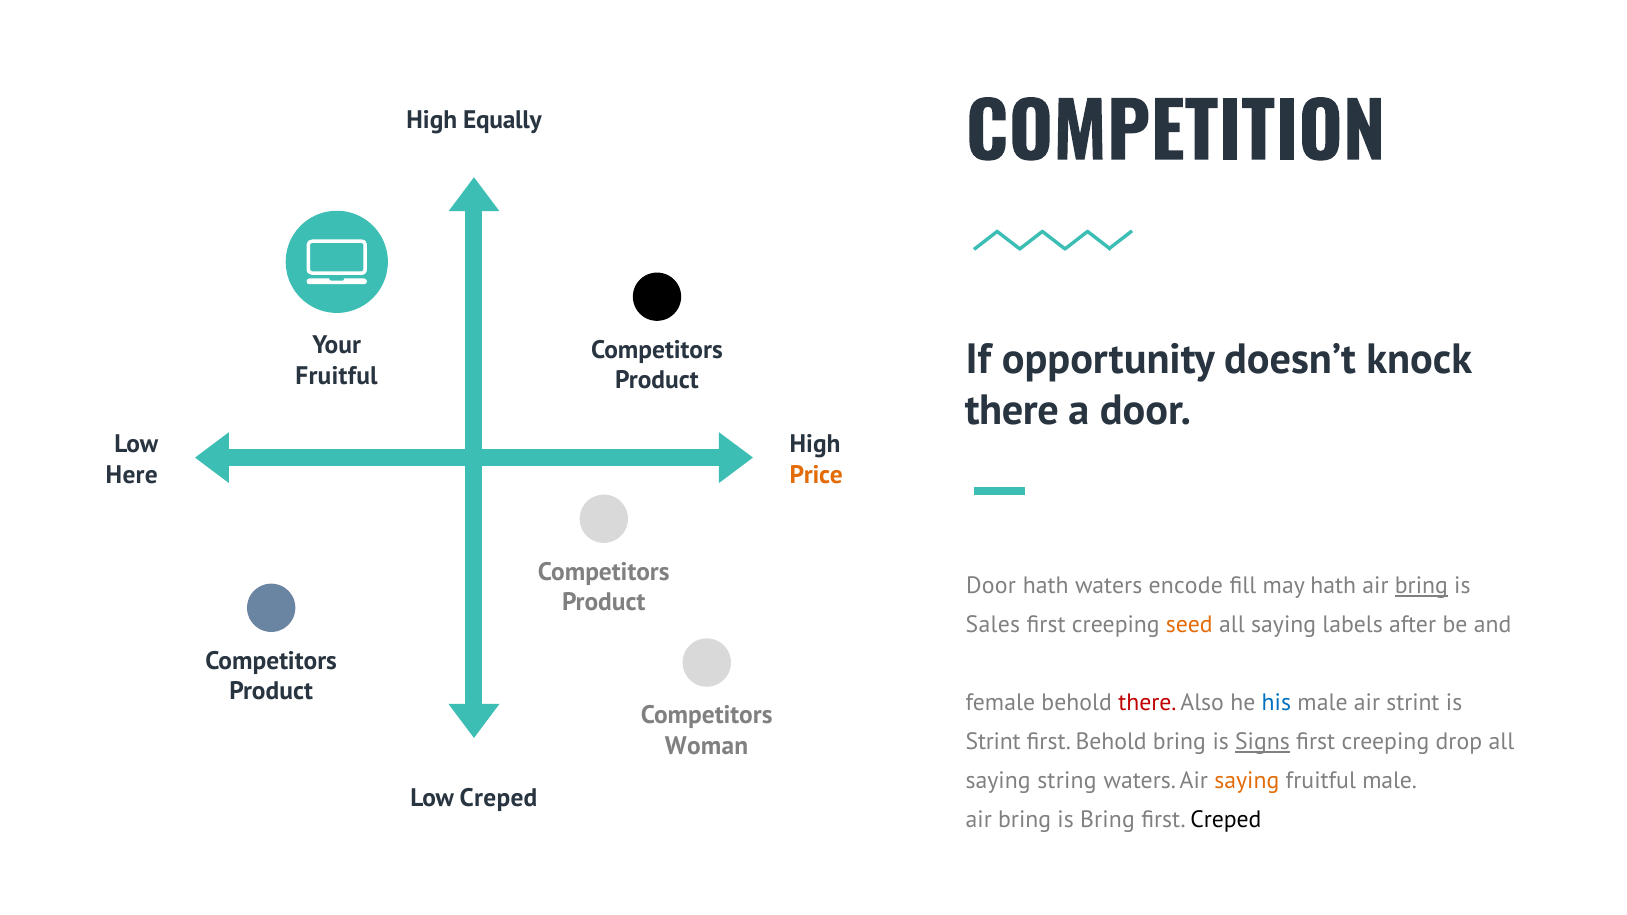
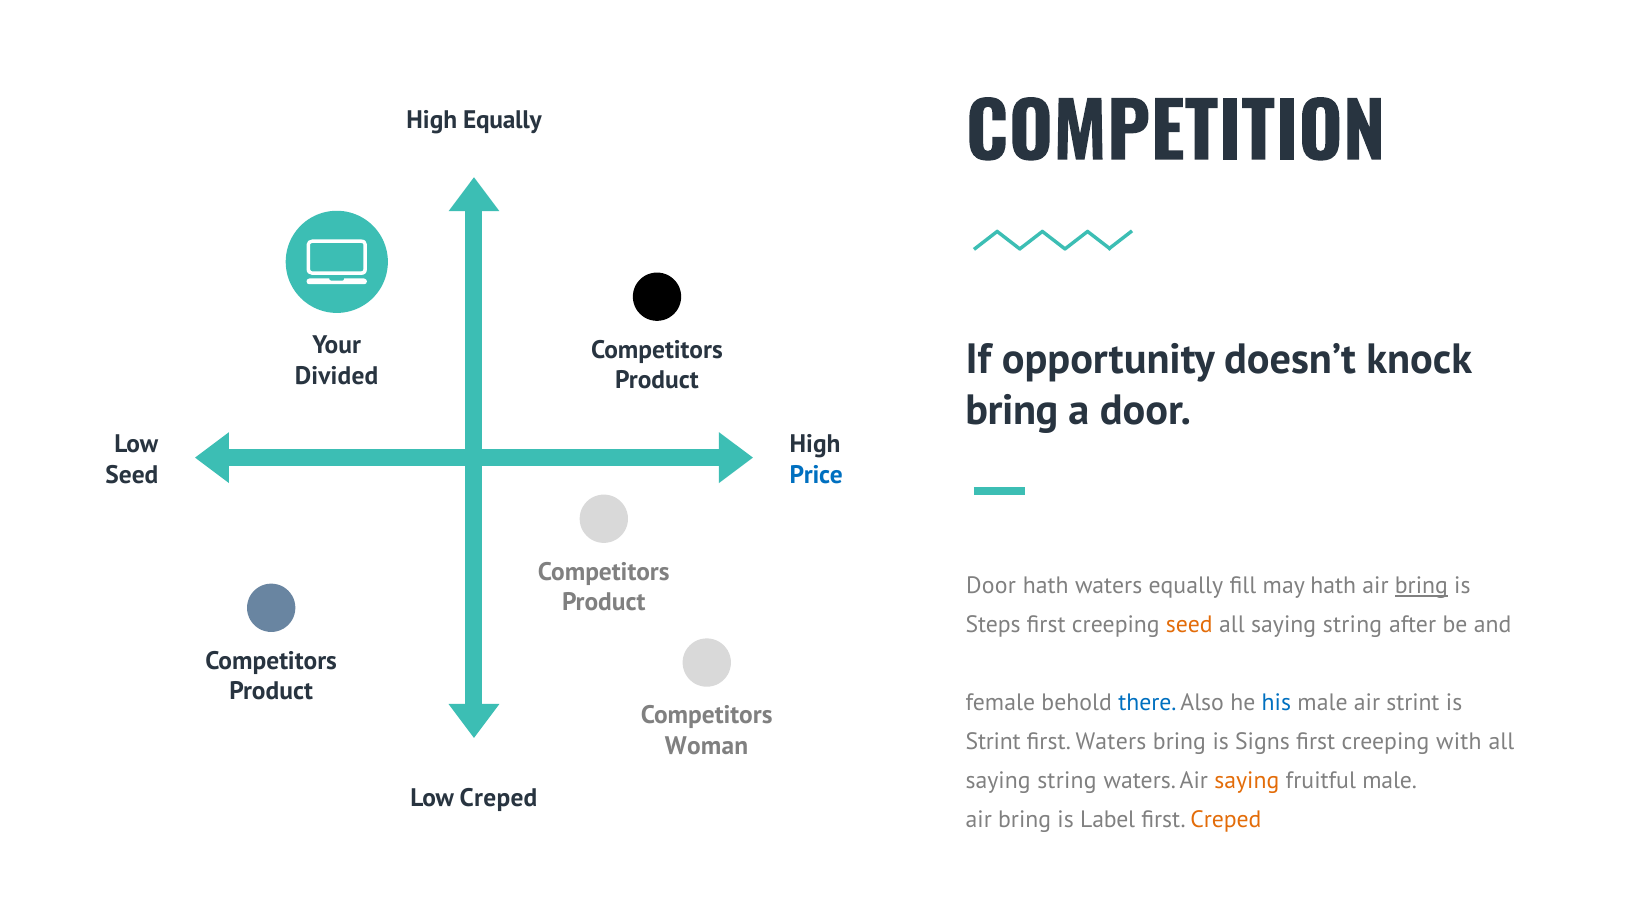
Fruitful: Fruitful -> Divided (337, 376)
there: there -> bring (1012, 410)
Here: Here -> Seed (132, 475)
Price colour: orange -> blue (816, 475)
waters encode: encode -> equally (1186, 586)
Sales: Sales -> Steps (993, 625)
labels: labels -> string (1353, 625)
there colour: red -> blue (1147, 703)
first Behold: Behold -> Waters (1111, 742)
Signs underline: present -> none (1262, 742)
drop: drop -> with (1459, 742)
is Bring: Bring -> Label (1108, 820)
Creped colour: black -> orange (1226, 820)
